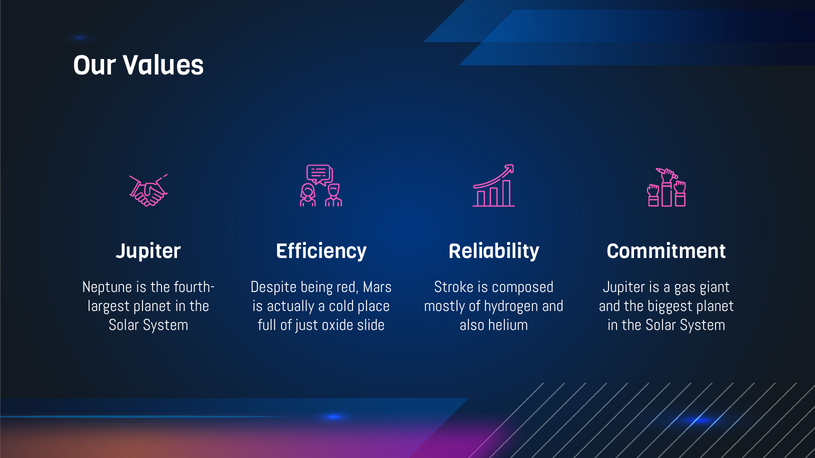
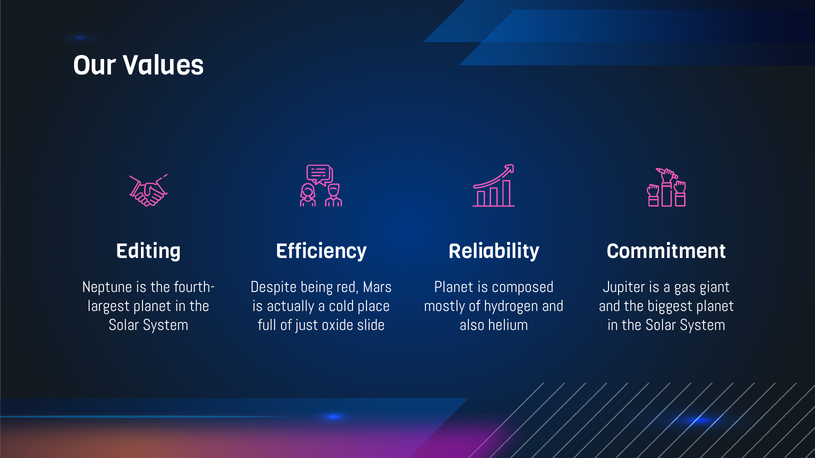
Jupiter: Jupiter -> Editing (148, 252)
Stroke: Stroke -> Planet (454, 287)
